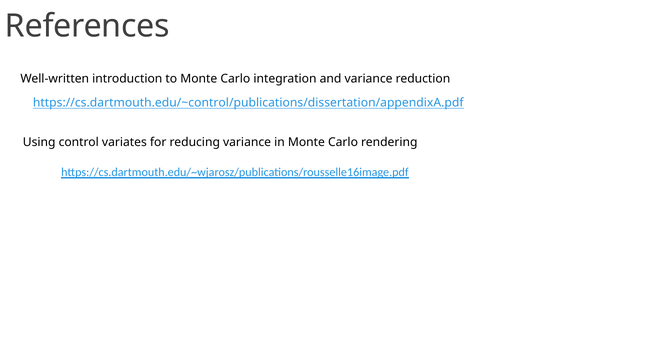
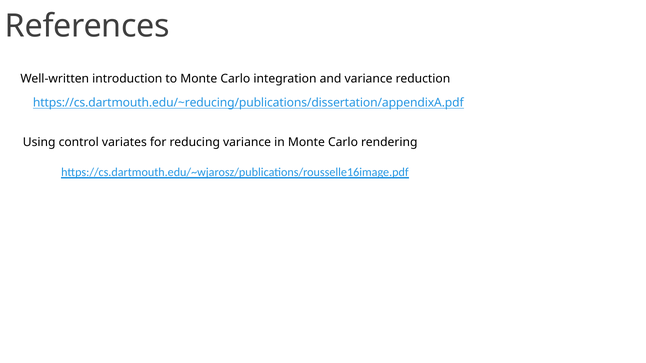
https://cs.dartmouth.edu/~control/publications/dissertation/appendixA.pdf: https://cs.dartmouth.edu/~control/publications/dissertation/appendixA.pdf -> https://cs.dartmouth.edu/~reducing/publications/dissertation/appendixA.pdf (248, 103)
